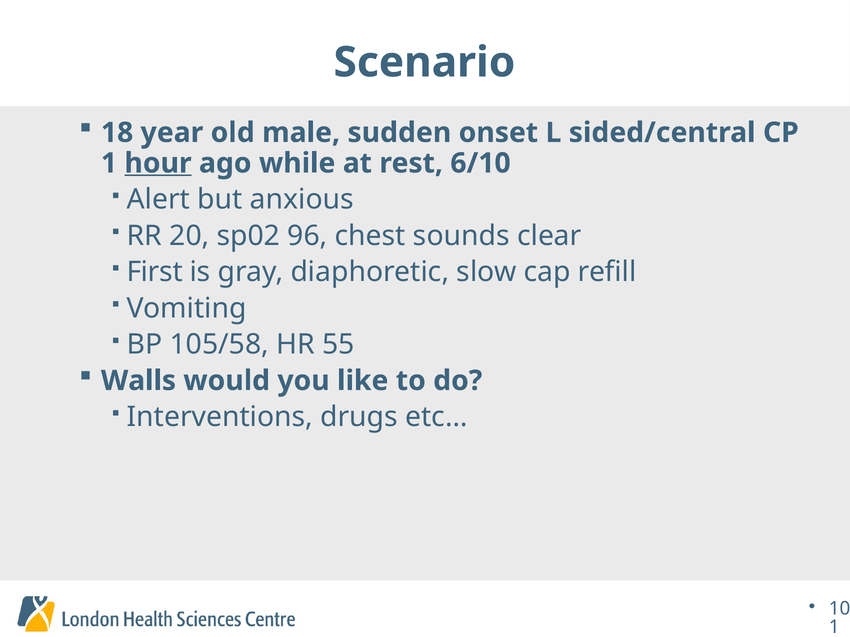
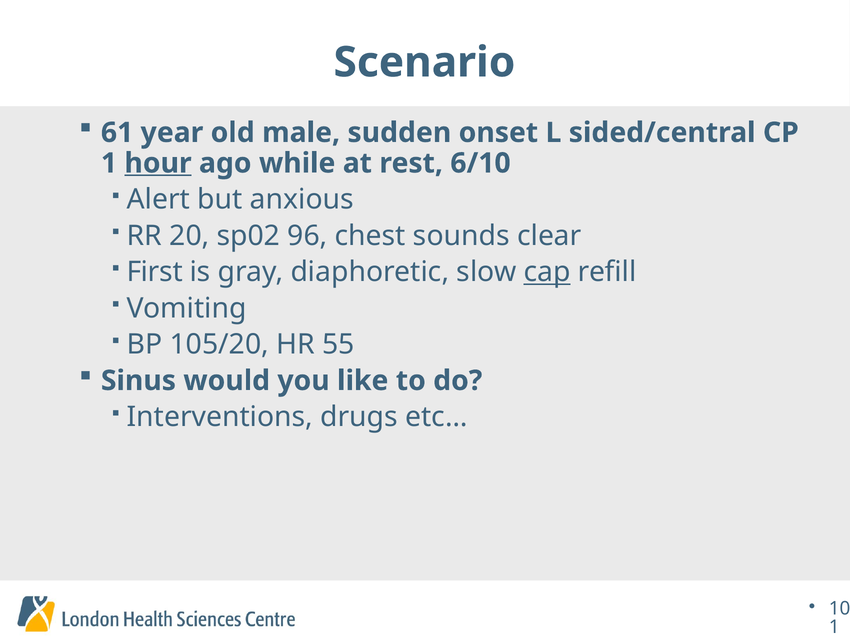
18: 18 -> 61 (117, 133)
cap underline: none -> present (547, 272)
105/58: 105/58 -> 105/20 (219, 345)
Walls: Walls -> Sinus (138, 381)
